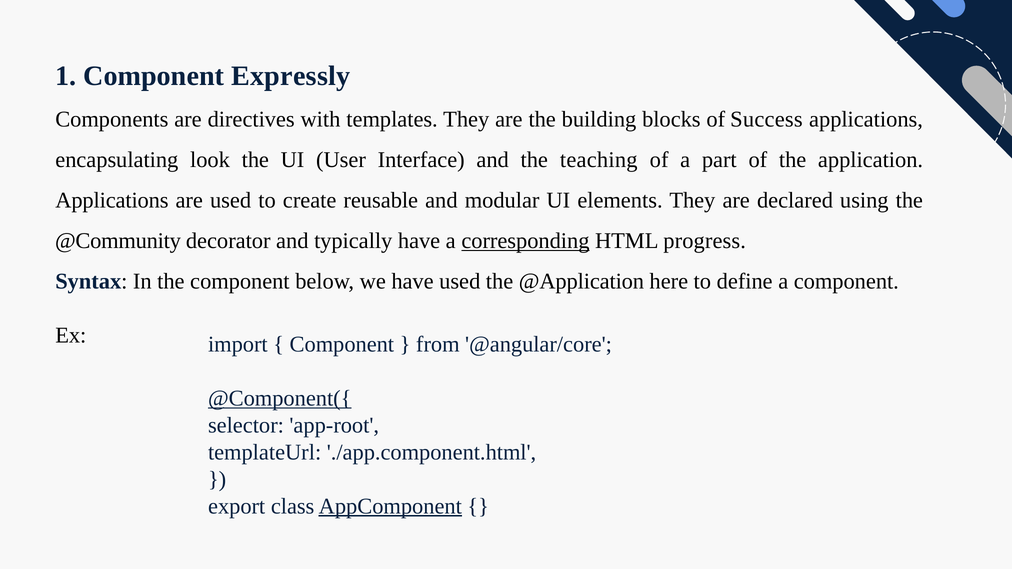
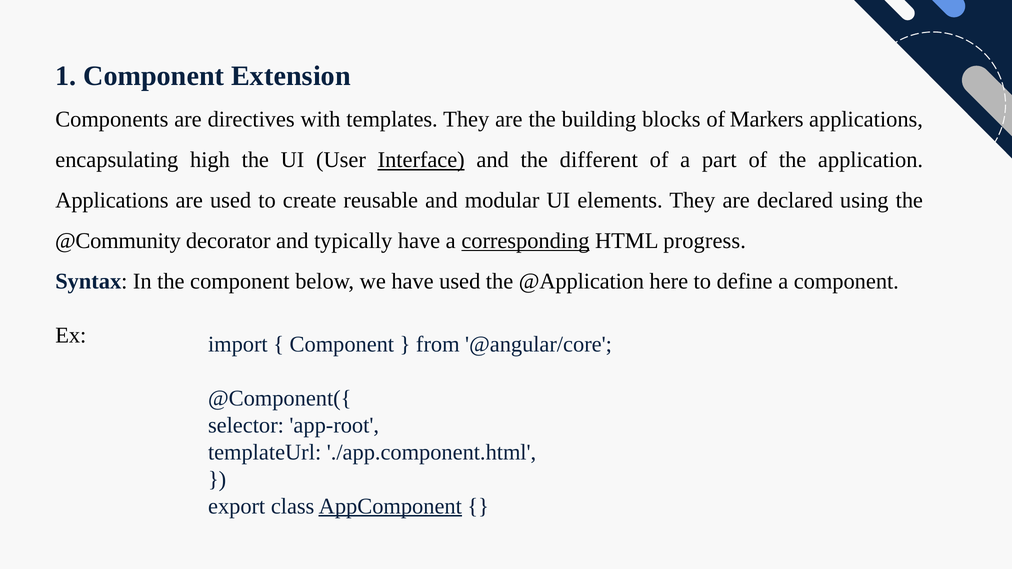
Expressly: Expressly -> Extension (291, 76)
Success: Success -> Markers (767, 120)
look: look -> high (210, 160)
Interface underline: none -> present (421, 160)
teaching: teaching -> different (599, 160)
@Component({ underline: present -> none (280, 399)
